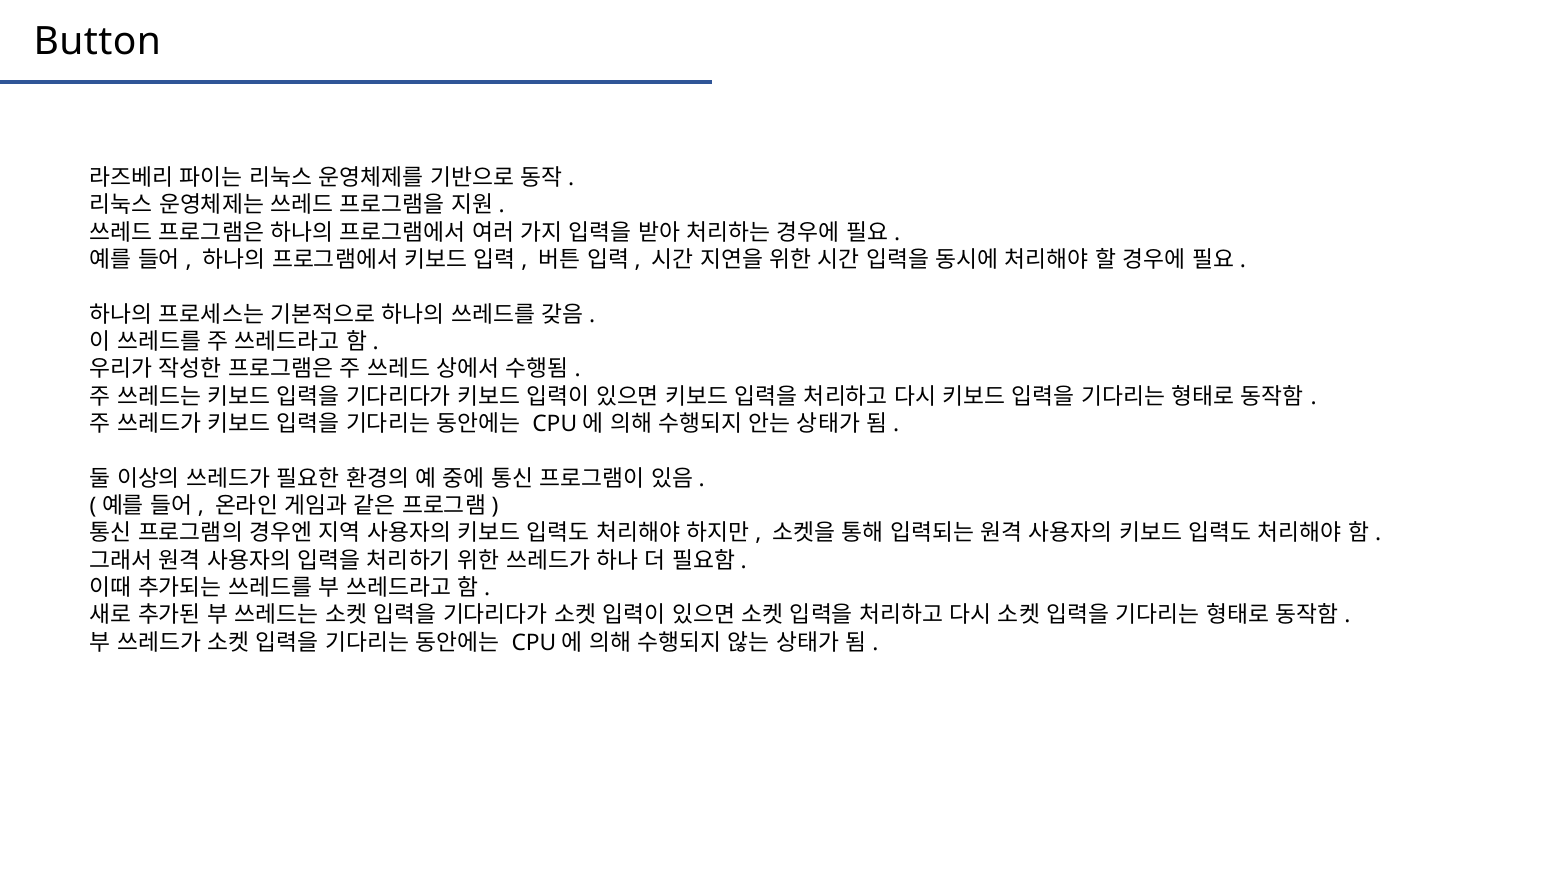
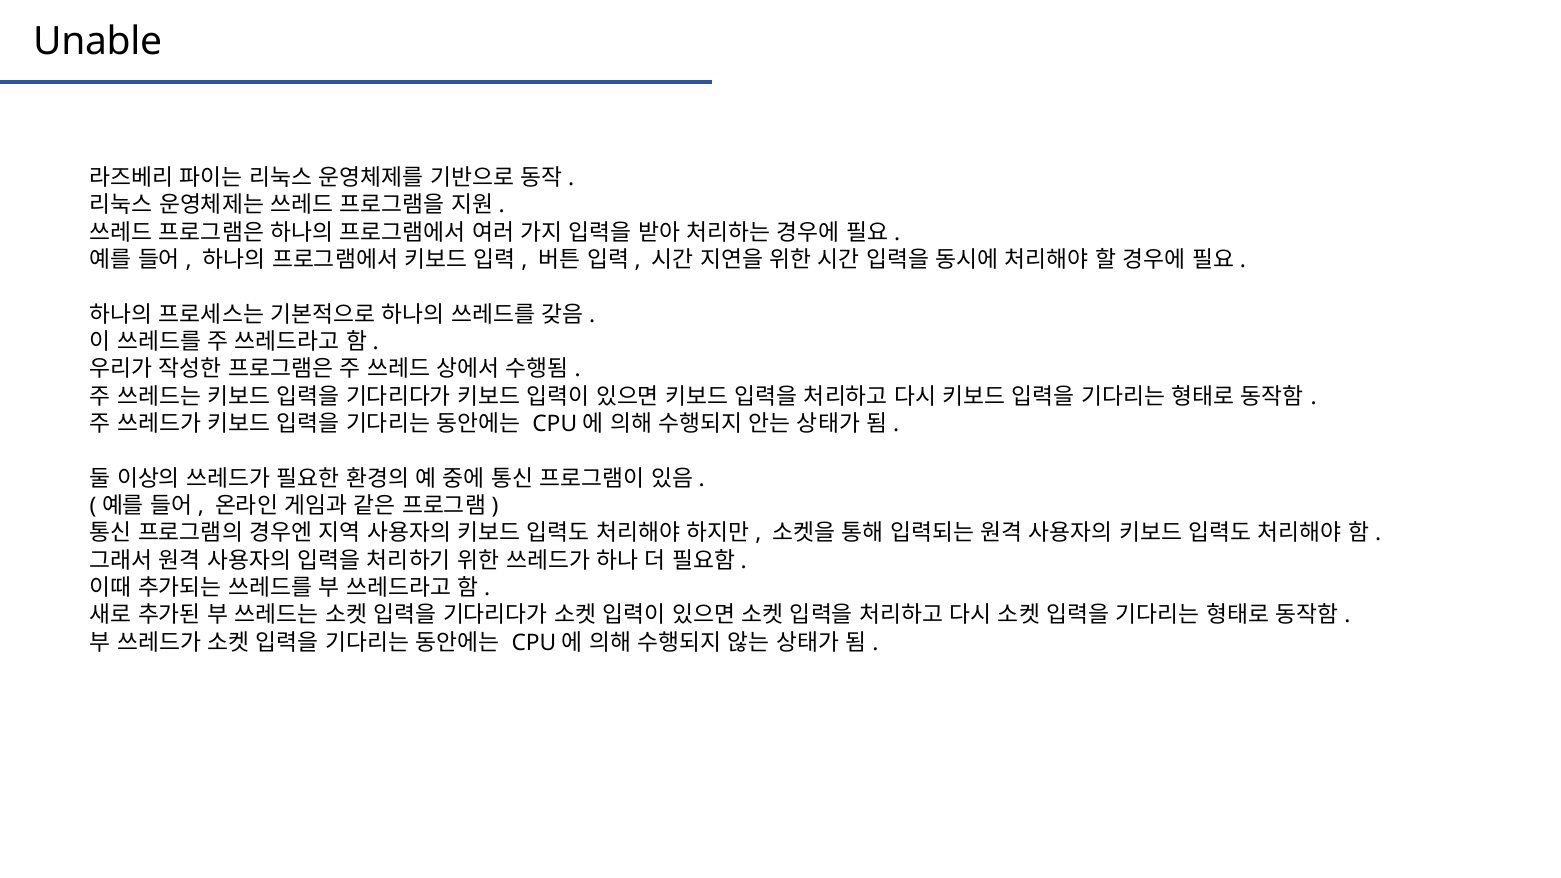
Button: Button -> Unable (98, 42)
